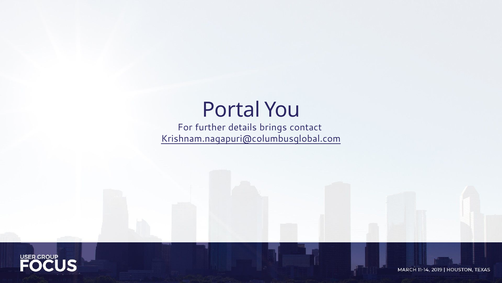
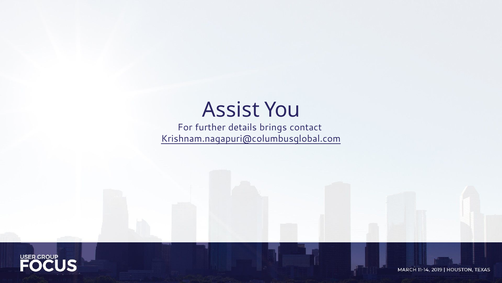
Portal: Portal -> Assist (231, 110)
